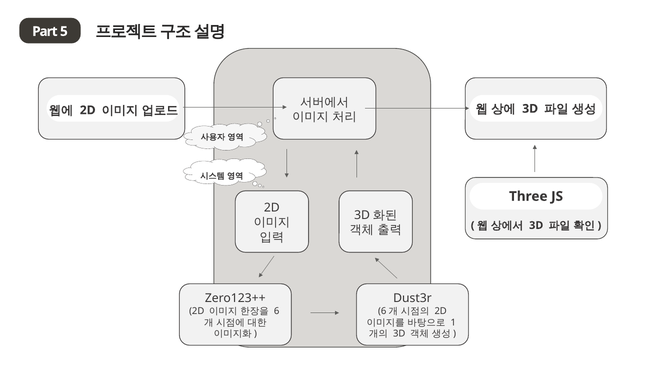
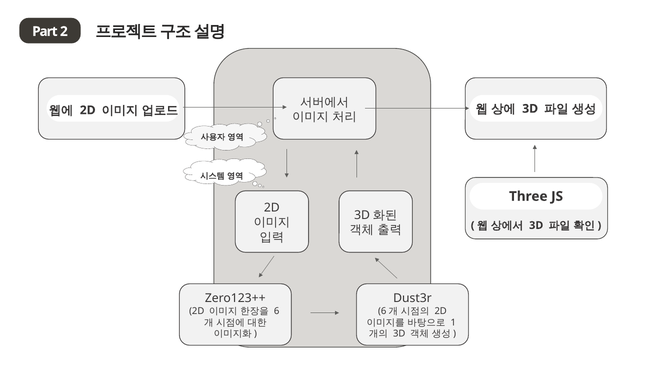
5: 5 -> 2 (64, 31)
